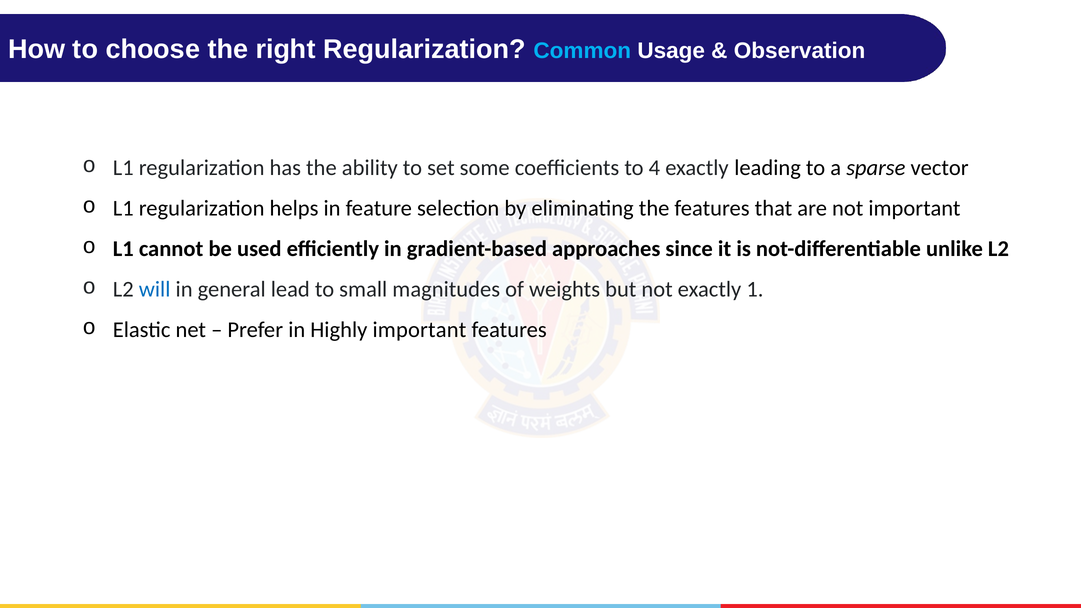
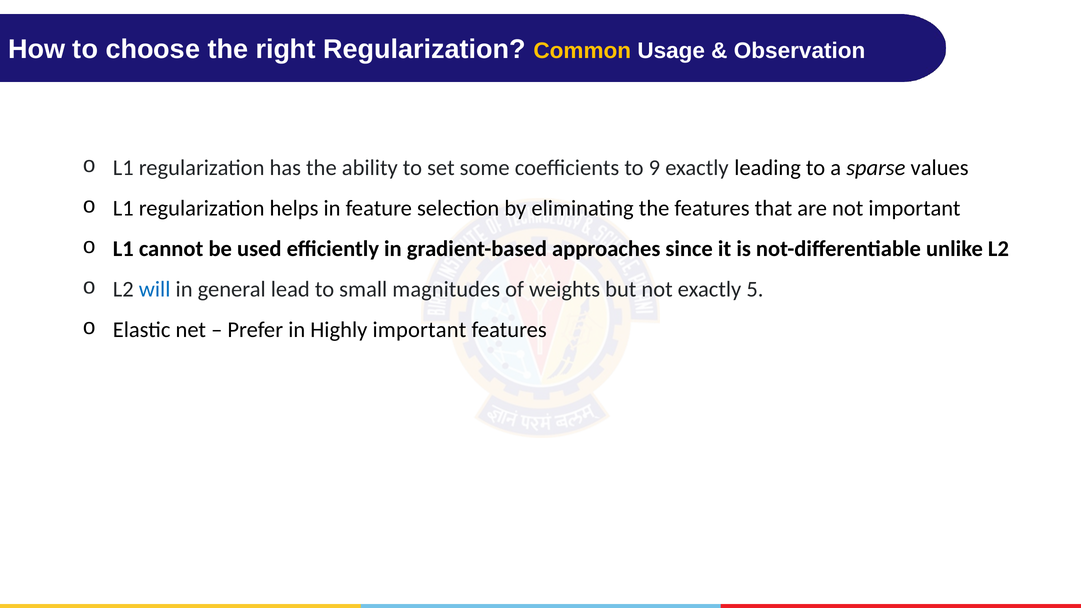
Common colour: light blue -> yellow (582, 51)
4: 4 -> 9 (654, 168)
vector: vector -> values (940, 168)
1: 1 -> 5 (755, 289)
